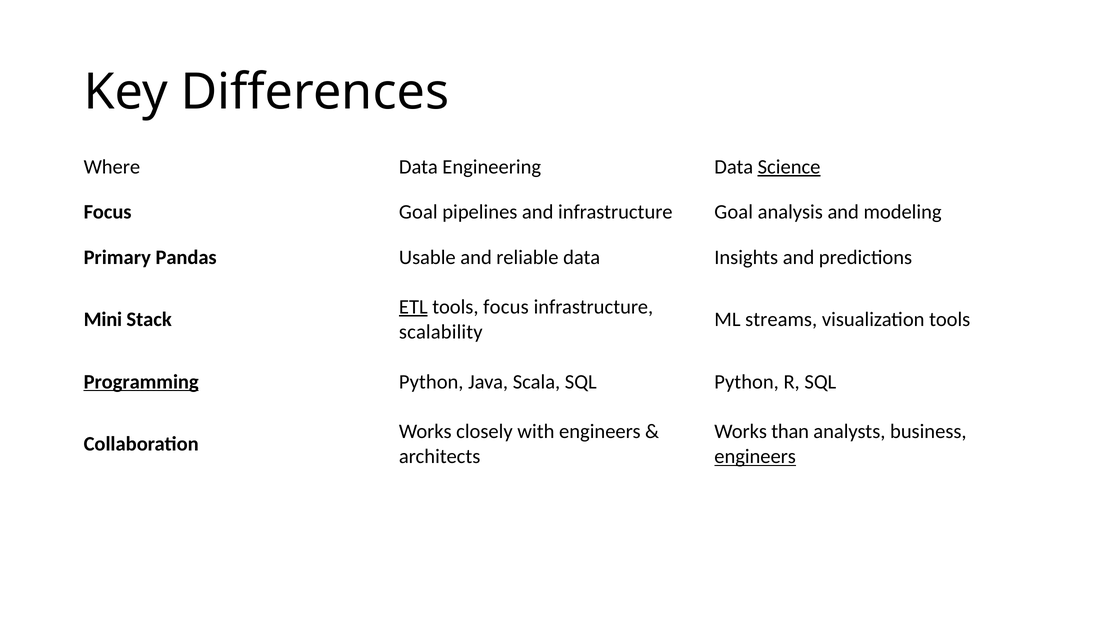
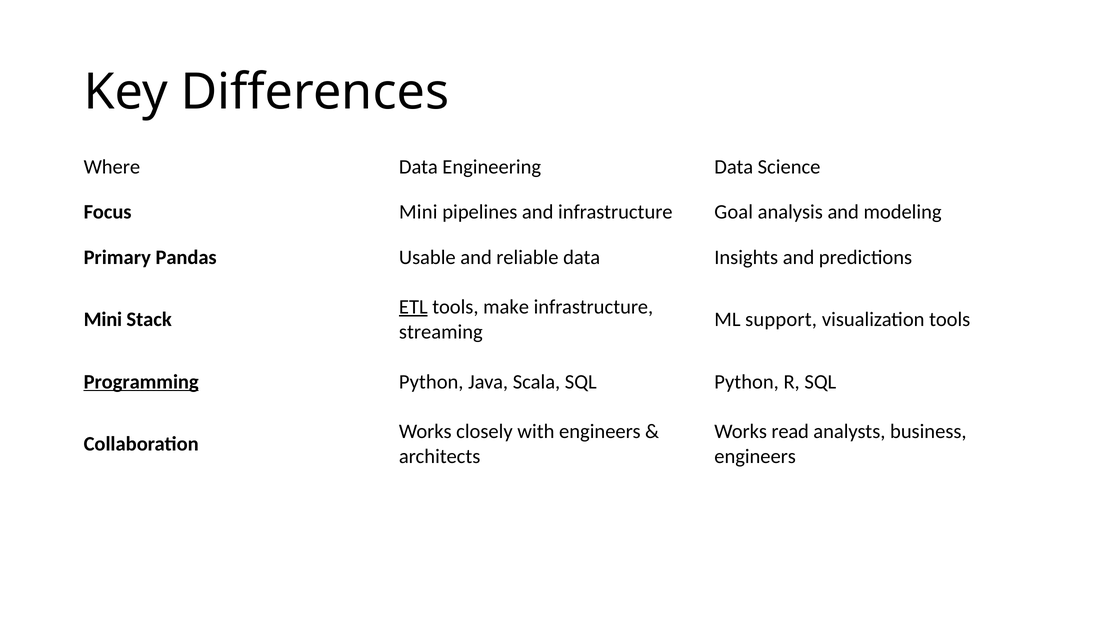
Science underline: present -> none (789, 167)
Focus Goal: Goal -> Mini (418, 212)
tools focus: focus -> make (506, 307)
streams: streams -> support (781, 320)
scalability: scalability -> streaming (441, 332)
than: than -> read (790, 431)
engineers underline: present -> none (755, 457)
